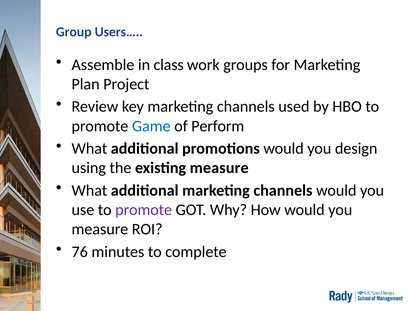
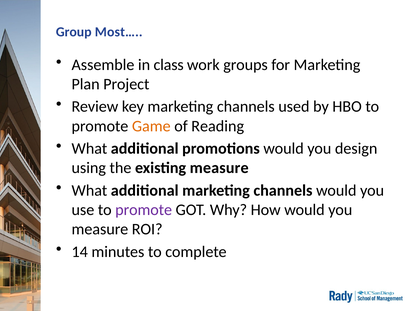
Users…: Users… -> Most… (119, 32)
Game colour: blue -> orange (151, 126)
Perform: Perform -> Reading (218, 126)
76: 76 -> 14 (80, 251)
